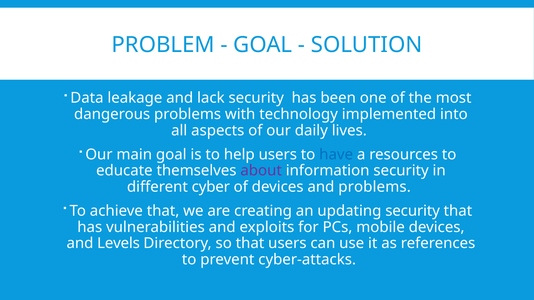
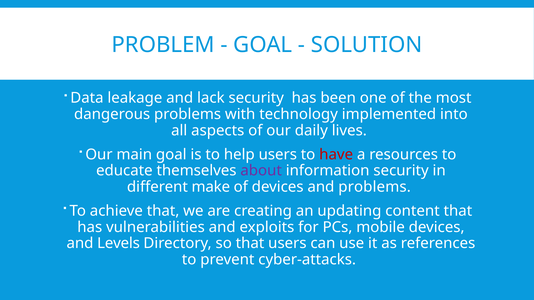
have colour: blue -> red (336, 155)
cyber: cyber -> make (211, 187)
updating security: security -> content (413, 211)
